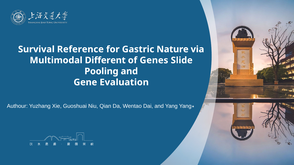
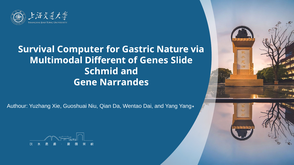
Reference: Reference -> Computer (80, 49)
Pooling: Pooling -> Schmid (101, 71)
Evaluation: Evaluation -> Narrandes (124, 82)
